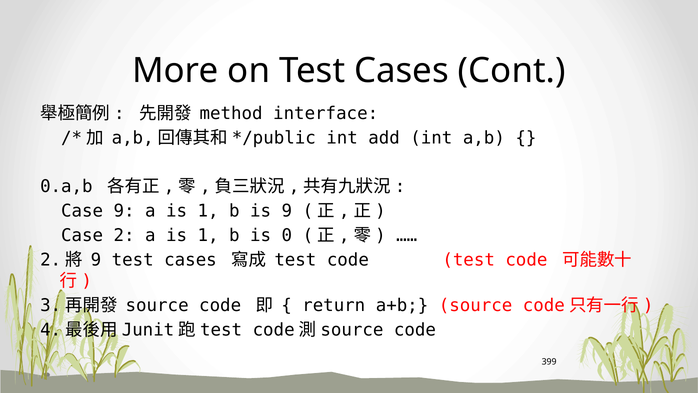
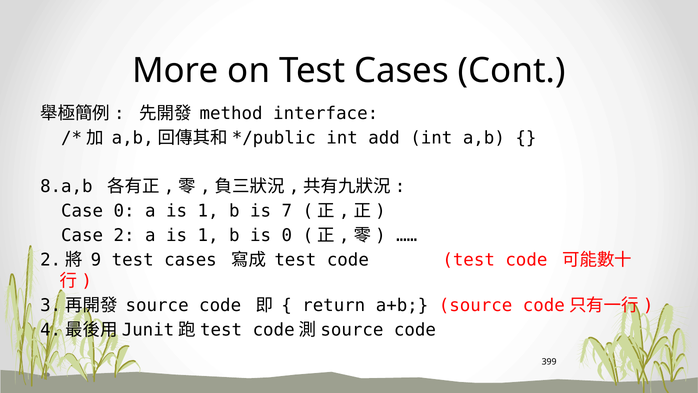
0.a,b: 0.a,b -> 8.a,b (66, 187)
Case 9: 9 -> 0 (124, 211)
is 9: 9 -> 7 (287, 211)
